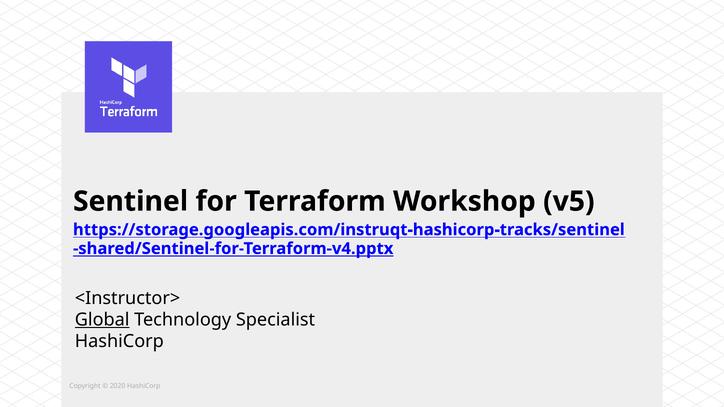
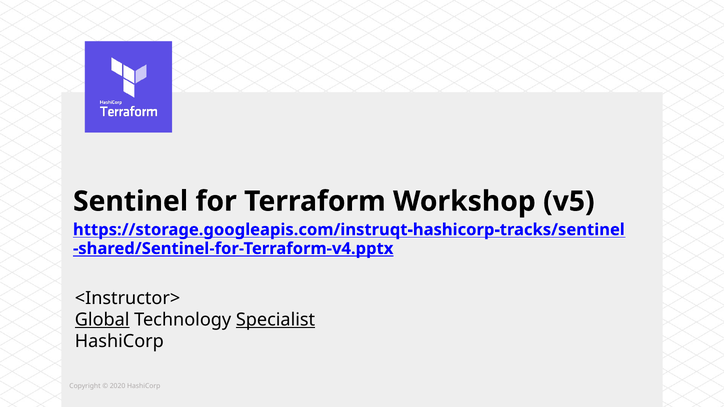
Specialist underline: none -> present (276, 320)
